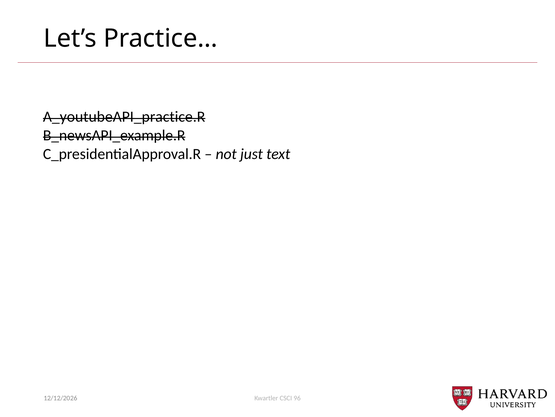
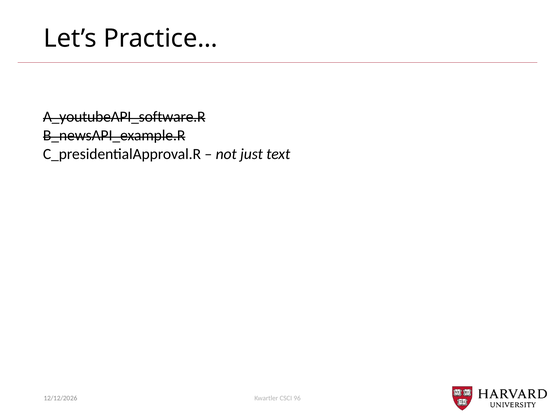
A_youtubeAPI_practice.R: A_youtubeAPI_practice.R -> A_youtubeAPI_software.R (124, 117)
